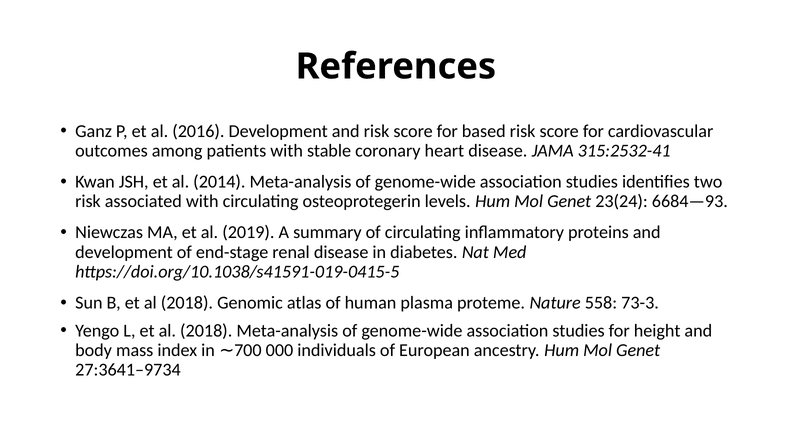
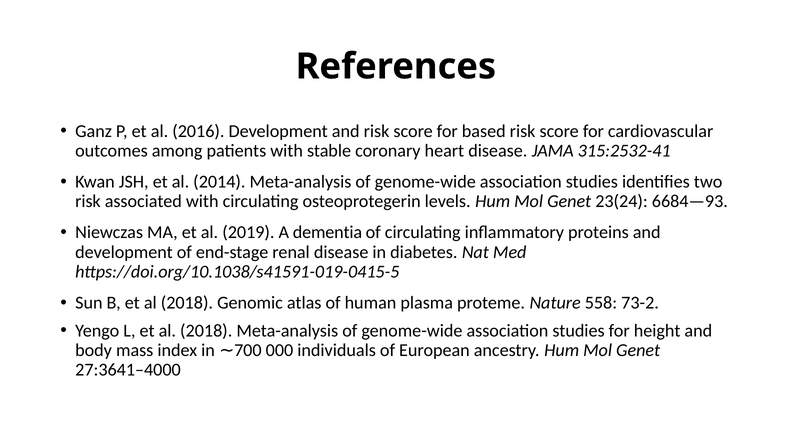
summary: summary -> dementia (327, 233)
73-3: 73-3 -> 73-2 (640, 303)
27:3641–9734: 27:3641–9734 -> 27:3641–4000 (128, 370)
